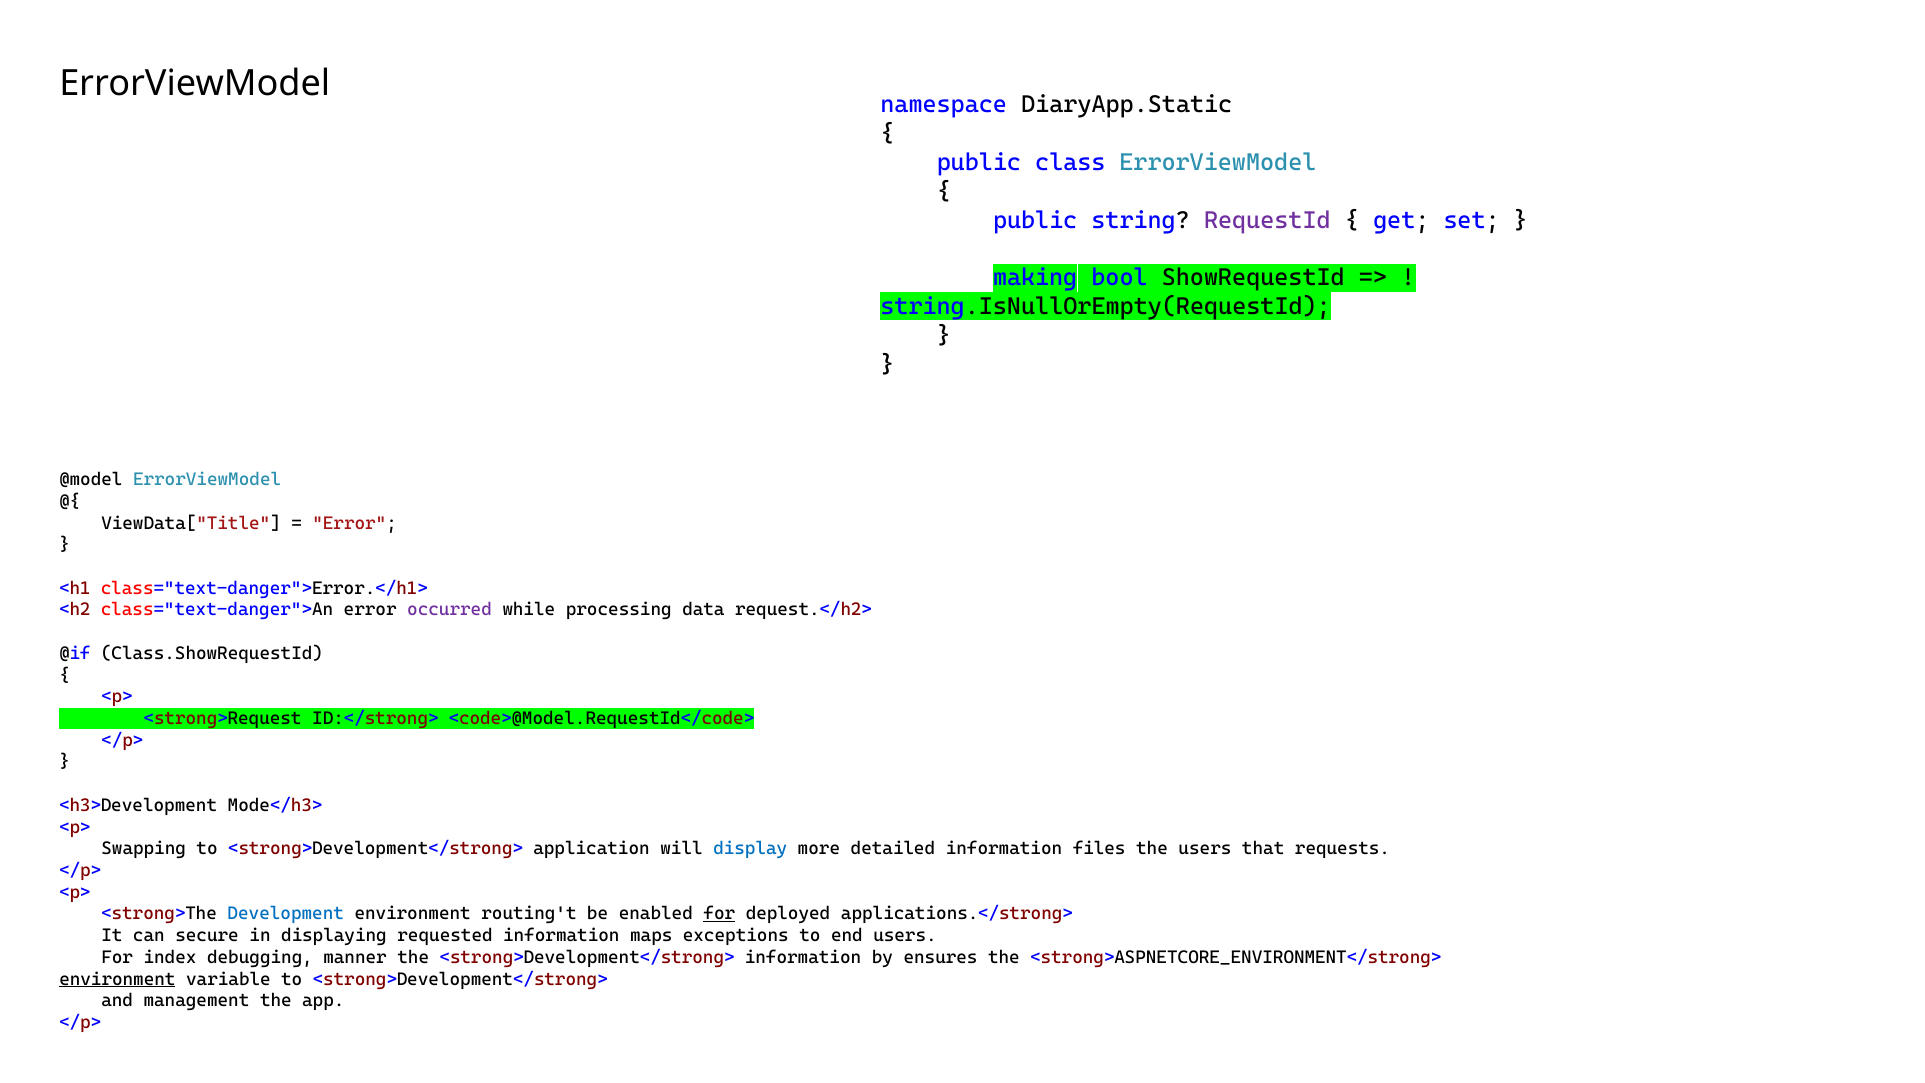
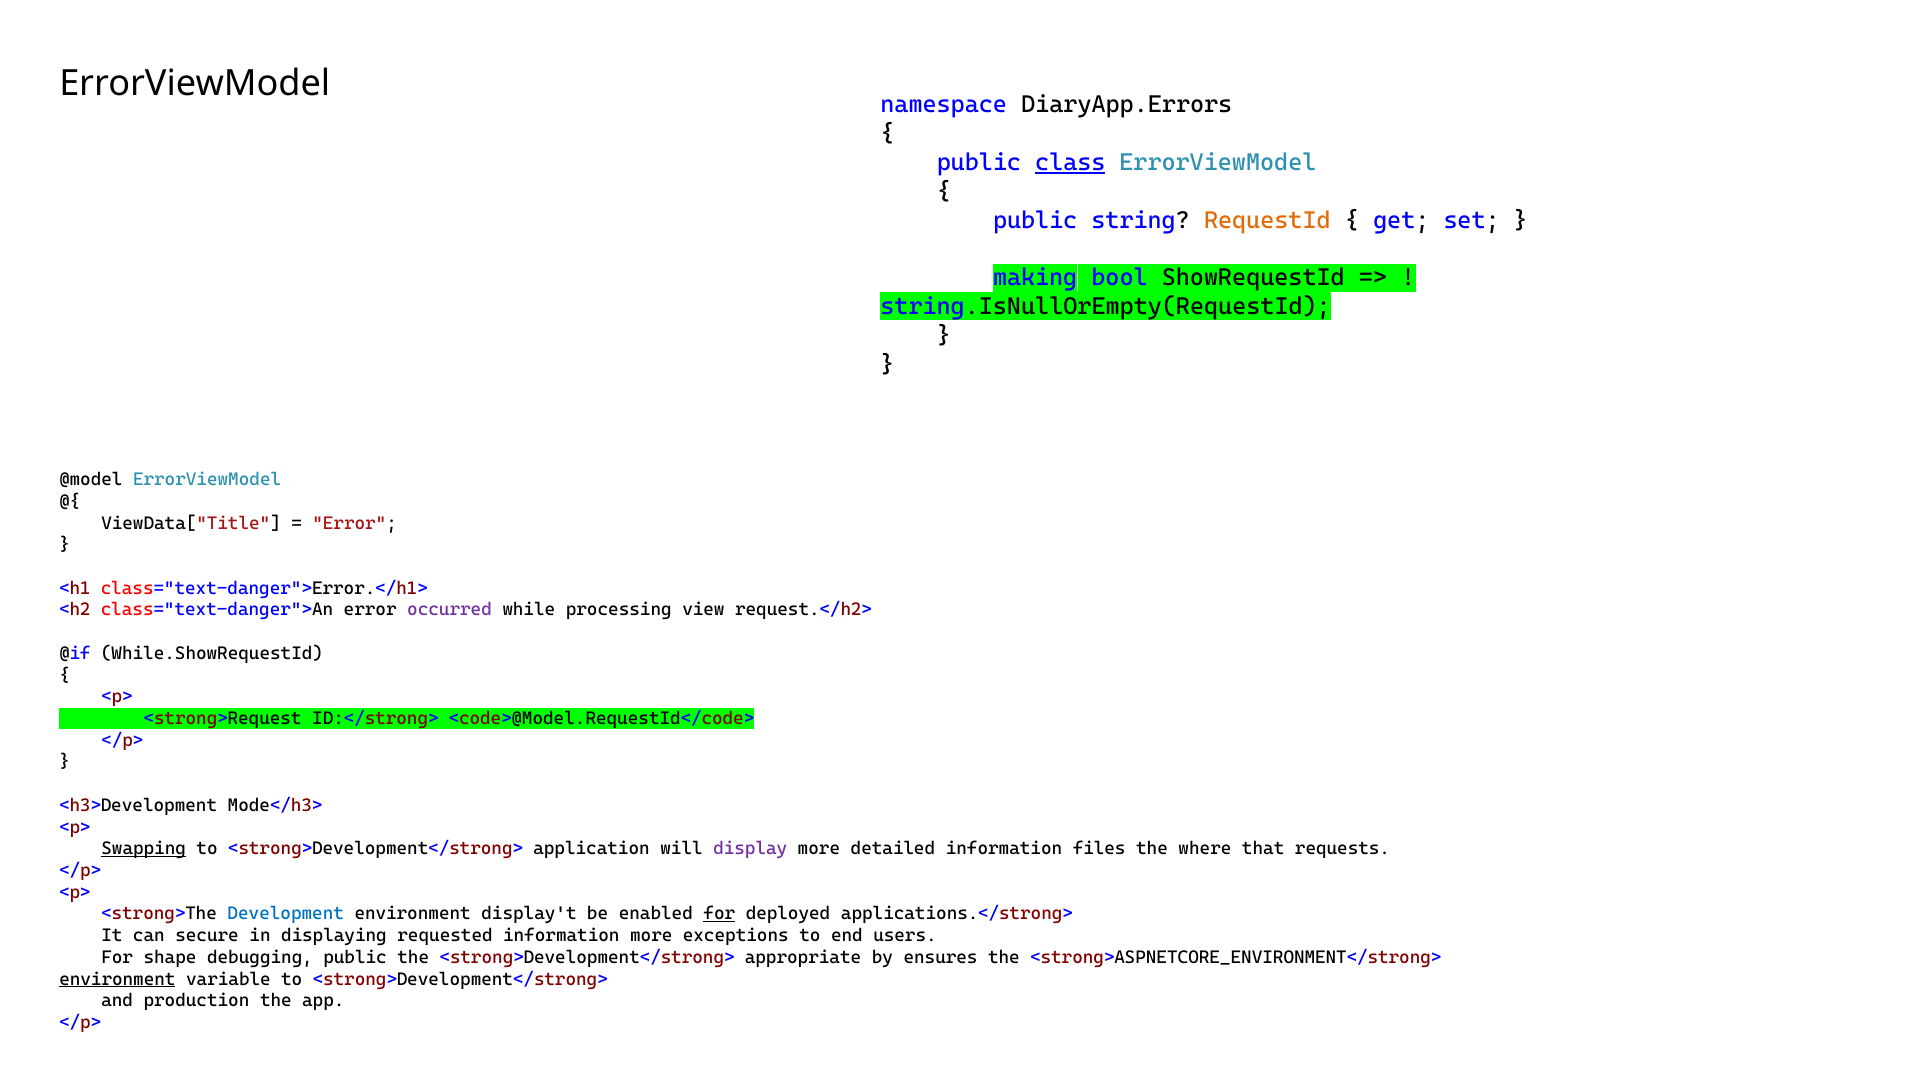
DiaryApp.Static: DiaryApp.Static -> DiaryApp.Errors (1127, 105)
class underline: none -> present (1070, 162)
RequestId colour: purple -> orange (1267, 220)
data: data -> view (703, 610)
Class.ShowRequestId: Class.ShowRequestId -> While.ShowRequestId (212, 653)
Swapping underline: none -> present (144, 849)
display colour: blue -> purple (750, 849)
the users: users -> where (1205, 849)
routing't: routing't -> display't (529, 914)
information maps: maps -> more (651, 936)
index: index -> shape (170, 957)
debugging manner: manner -> public (355, 957)
<strong>Development</strong> information: information -> appropriate (803, 957)
management: management -> production (196, 1001)
